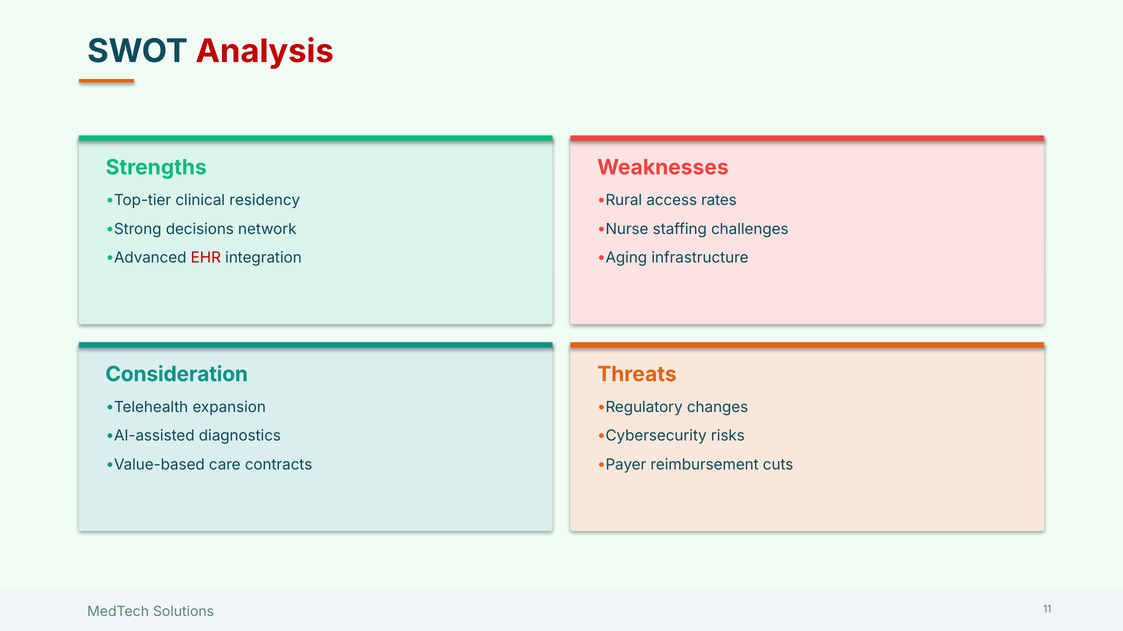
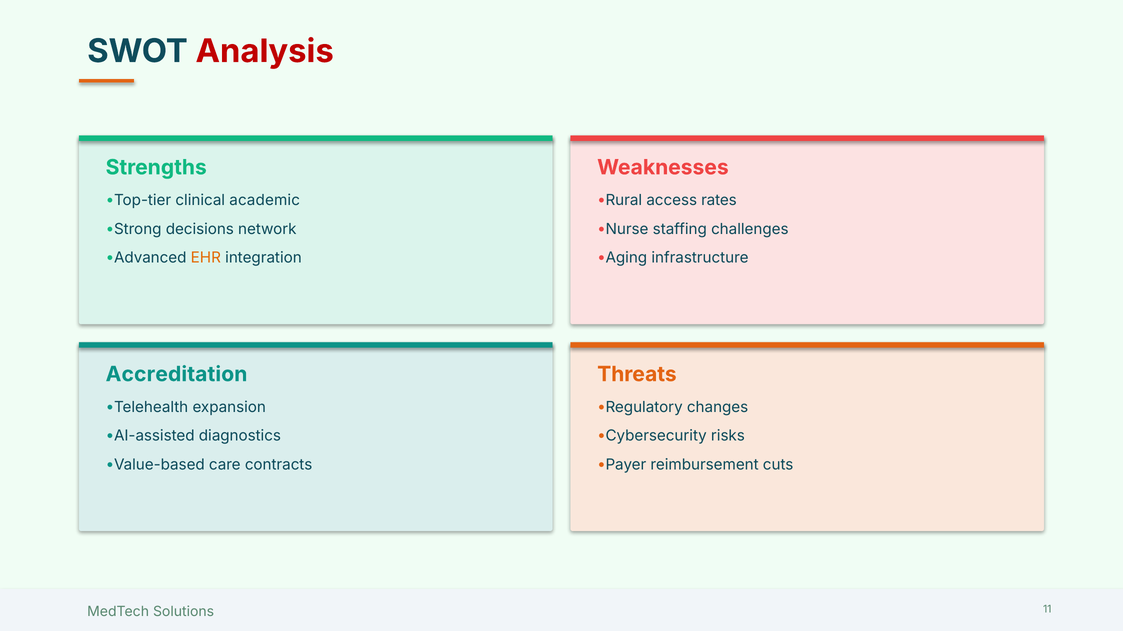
residency: residency -> academic (265, 201)
EHR colour: red -> orange (206, 258)
Consideration: Consideration -> Accreditation (177, 375)
